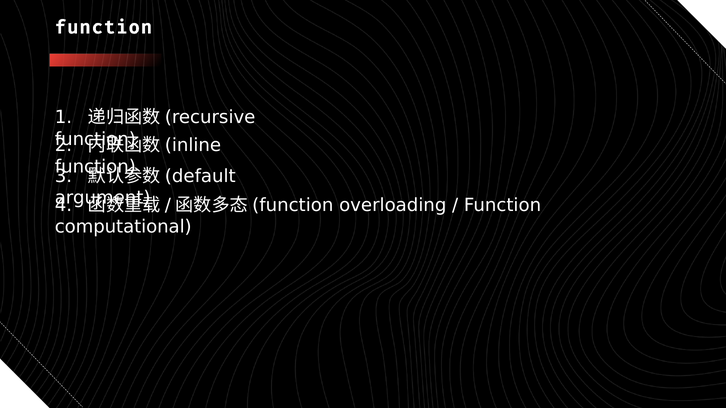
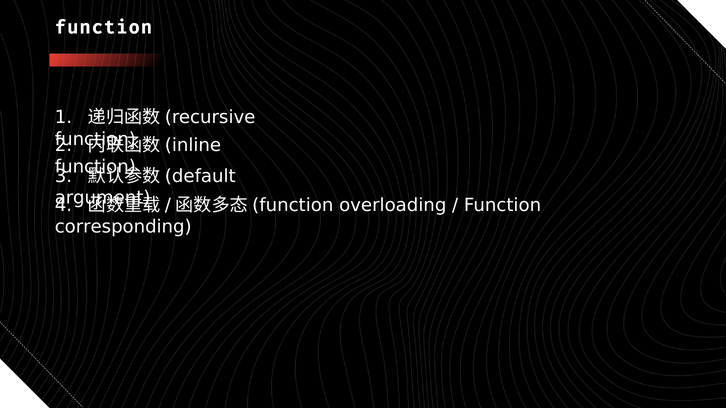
computational: computational -> corresponding (123, 227)
